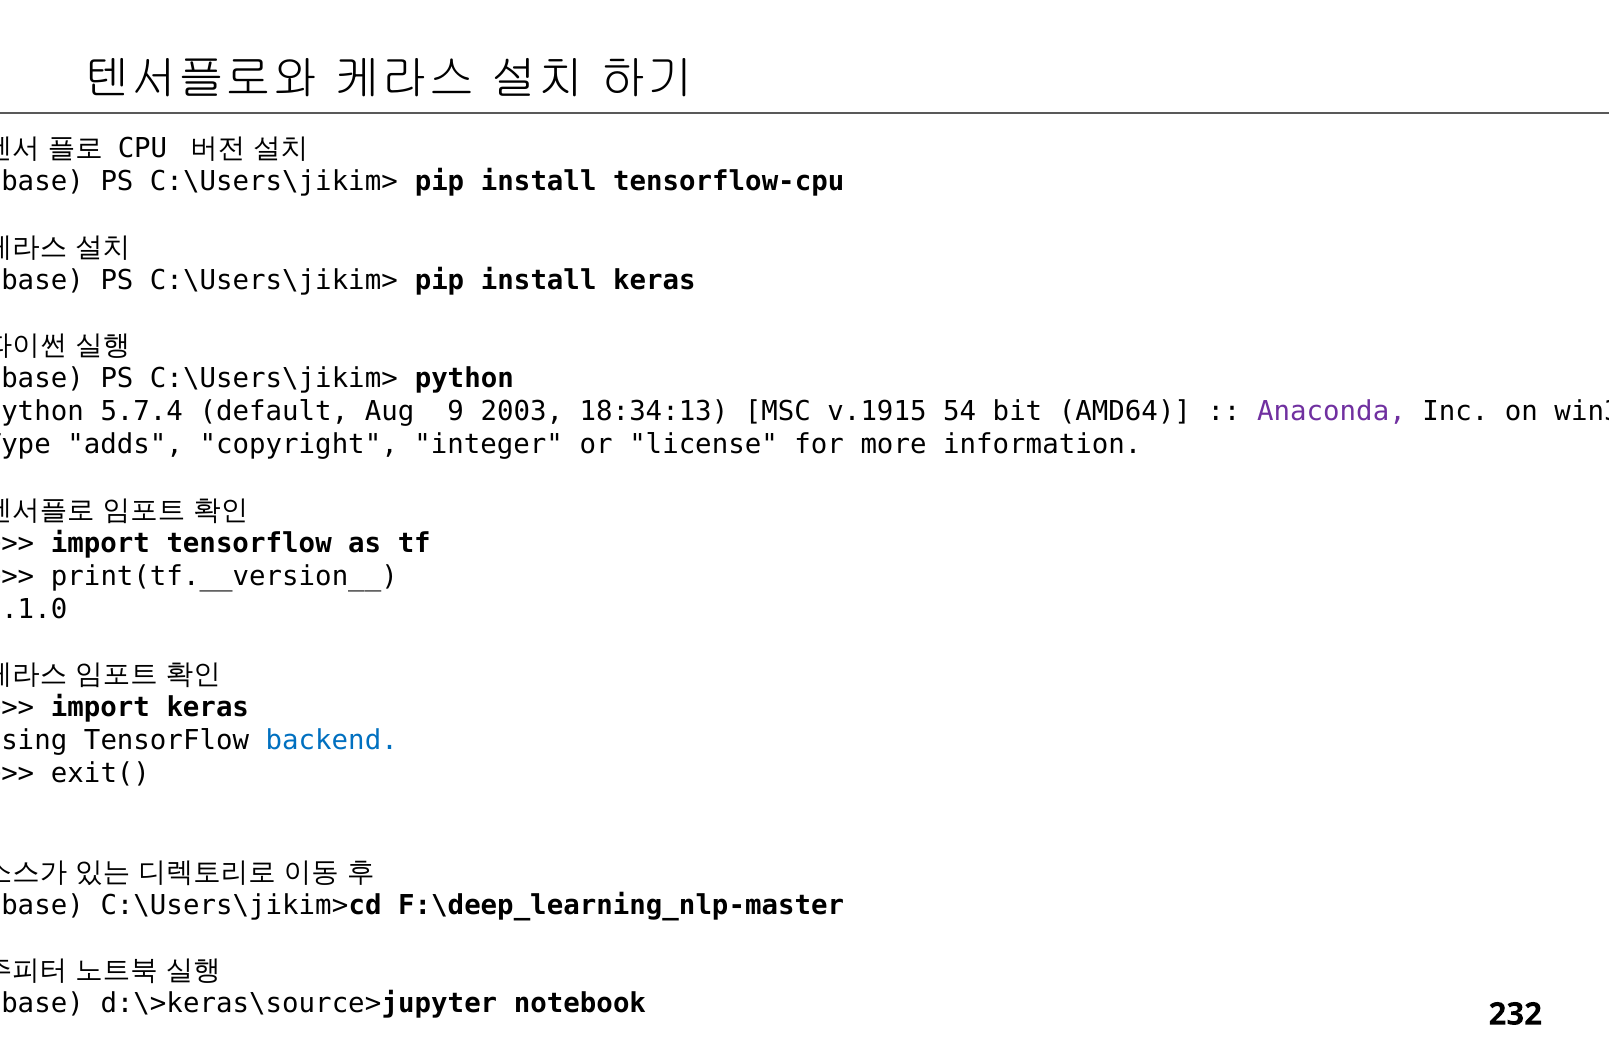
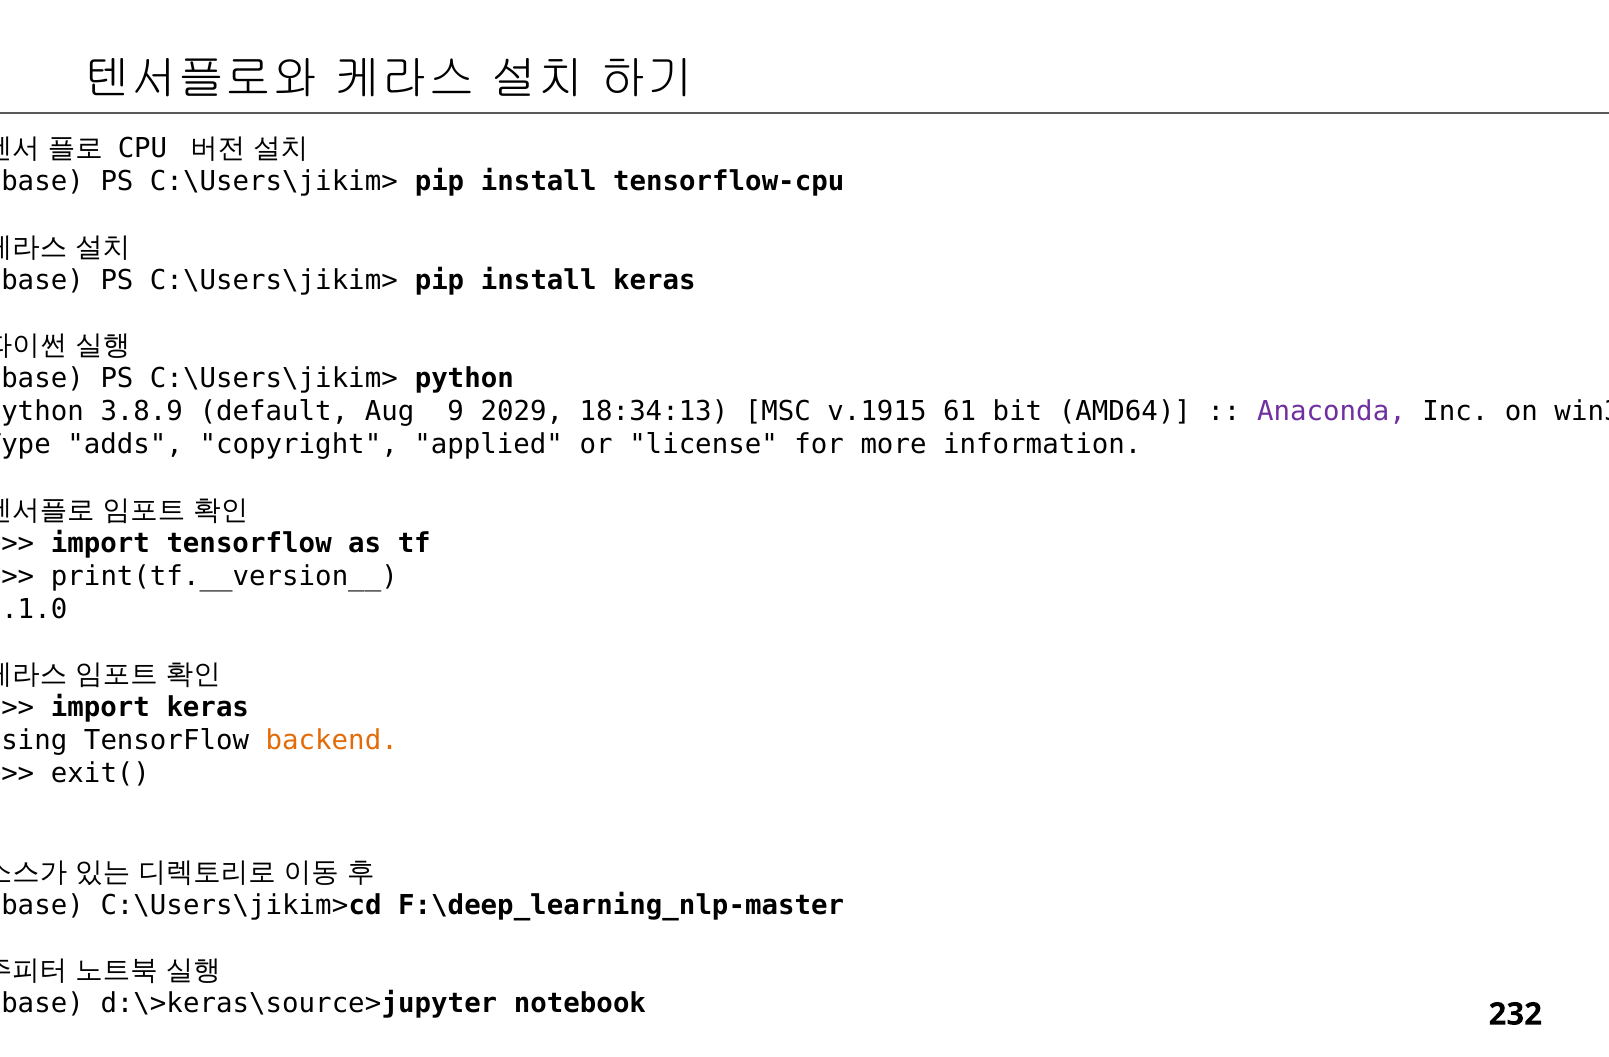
5.7.4: 5.7.4 -> 3.8.9 (142, 412)
2003: 2003 -> 2029 (522, 412)
54: 54 -> 61 (960, 412)
integer: integer -> applied (489, 444)
backend colour: blue -> orange (332, 741)
